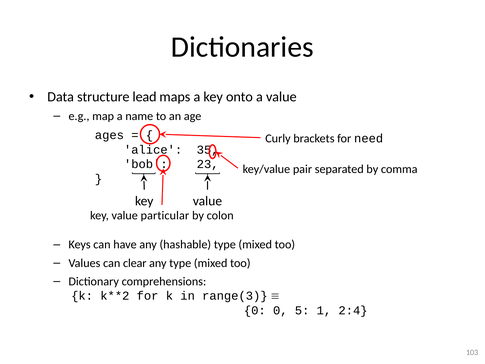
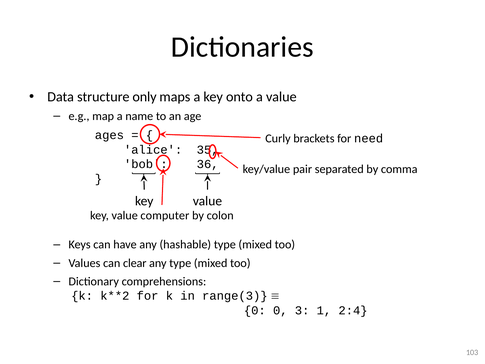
lead: lead -> only (145, 97)
23: 23 -> 36 (208, 164)
particular: particular -> computer (165, 215)
5: 5 -> 3 (302, 310)
